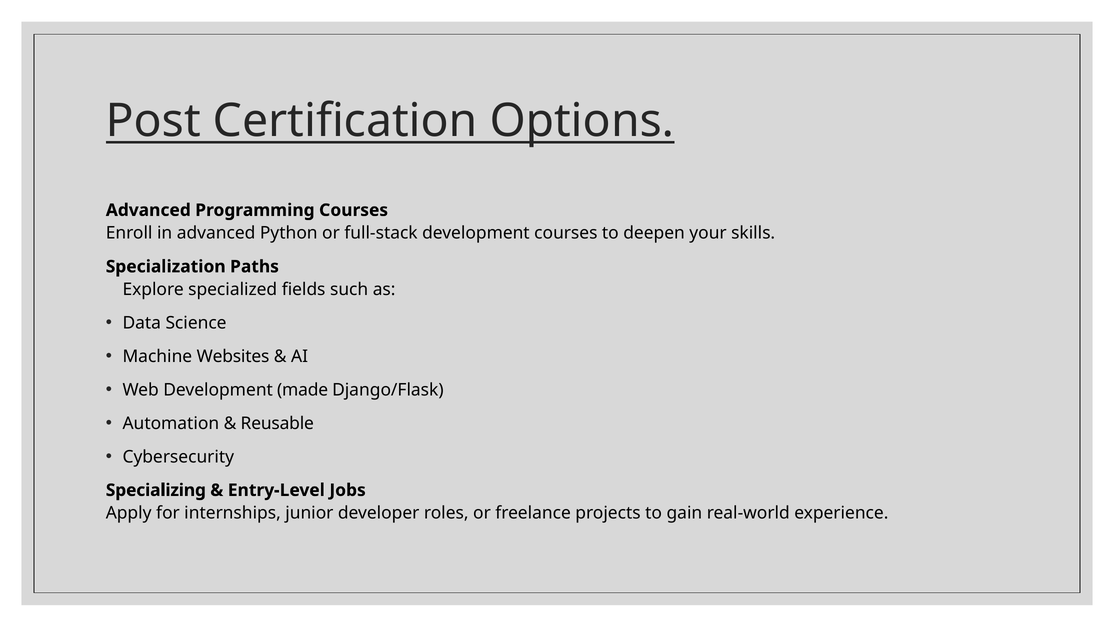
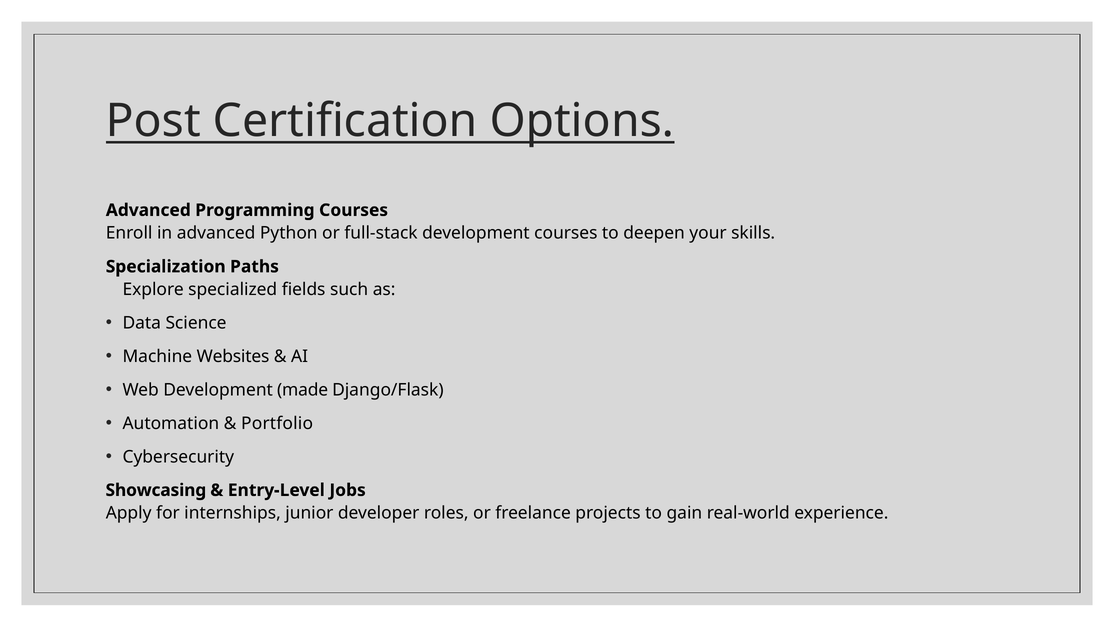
Reusable: Reusable -> Portfolio (277, 423)
Specializing: Specializing -> Showcasing (156, 490)
